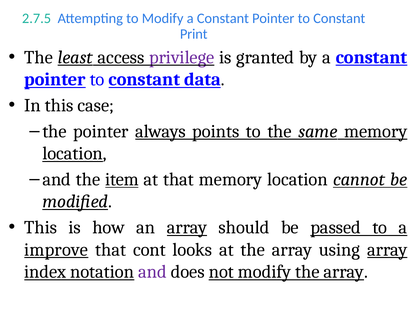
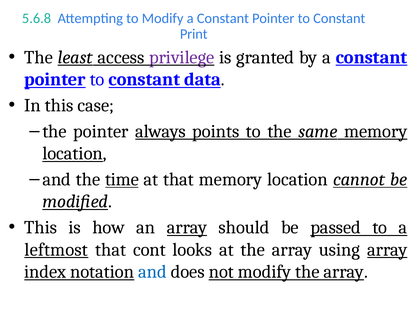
2.7.5: 2.7.5 -> 5.6.8 (37, 18)
item: item -> time (122, 179)
improve: improve -> leftmost (56, 249)
and colour: purple -> blue (153, 271)
